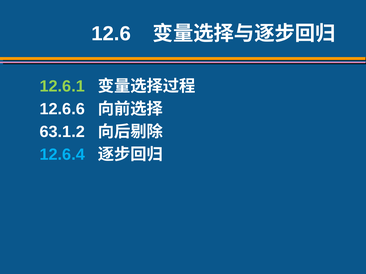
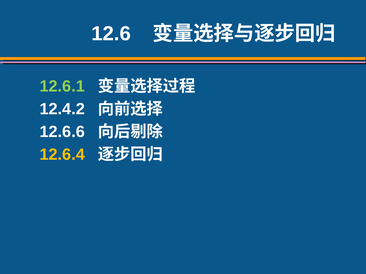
12.6.6: 12.6.6 -> 12.4.2 (62, 109)
63.1.2: 63.1.2 -> 12.6.6 (62, 132)
12.6.4 colour: light blue -> yellow (62, 155)
